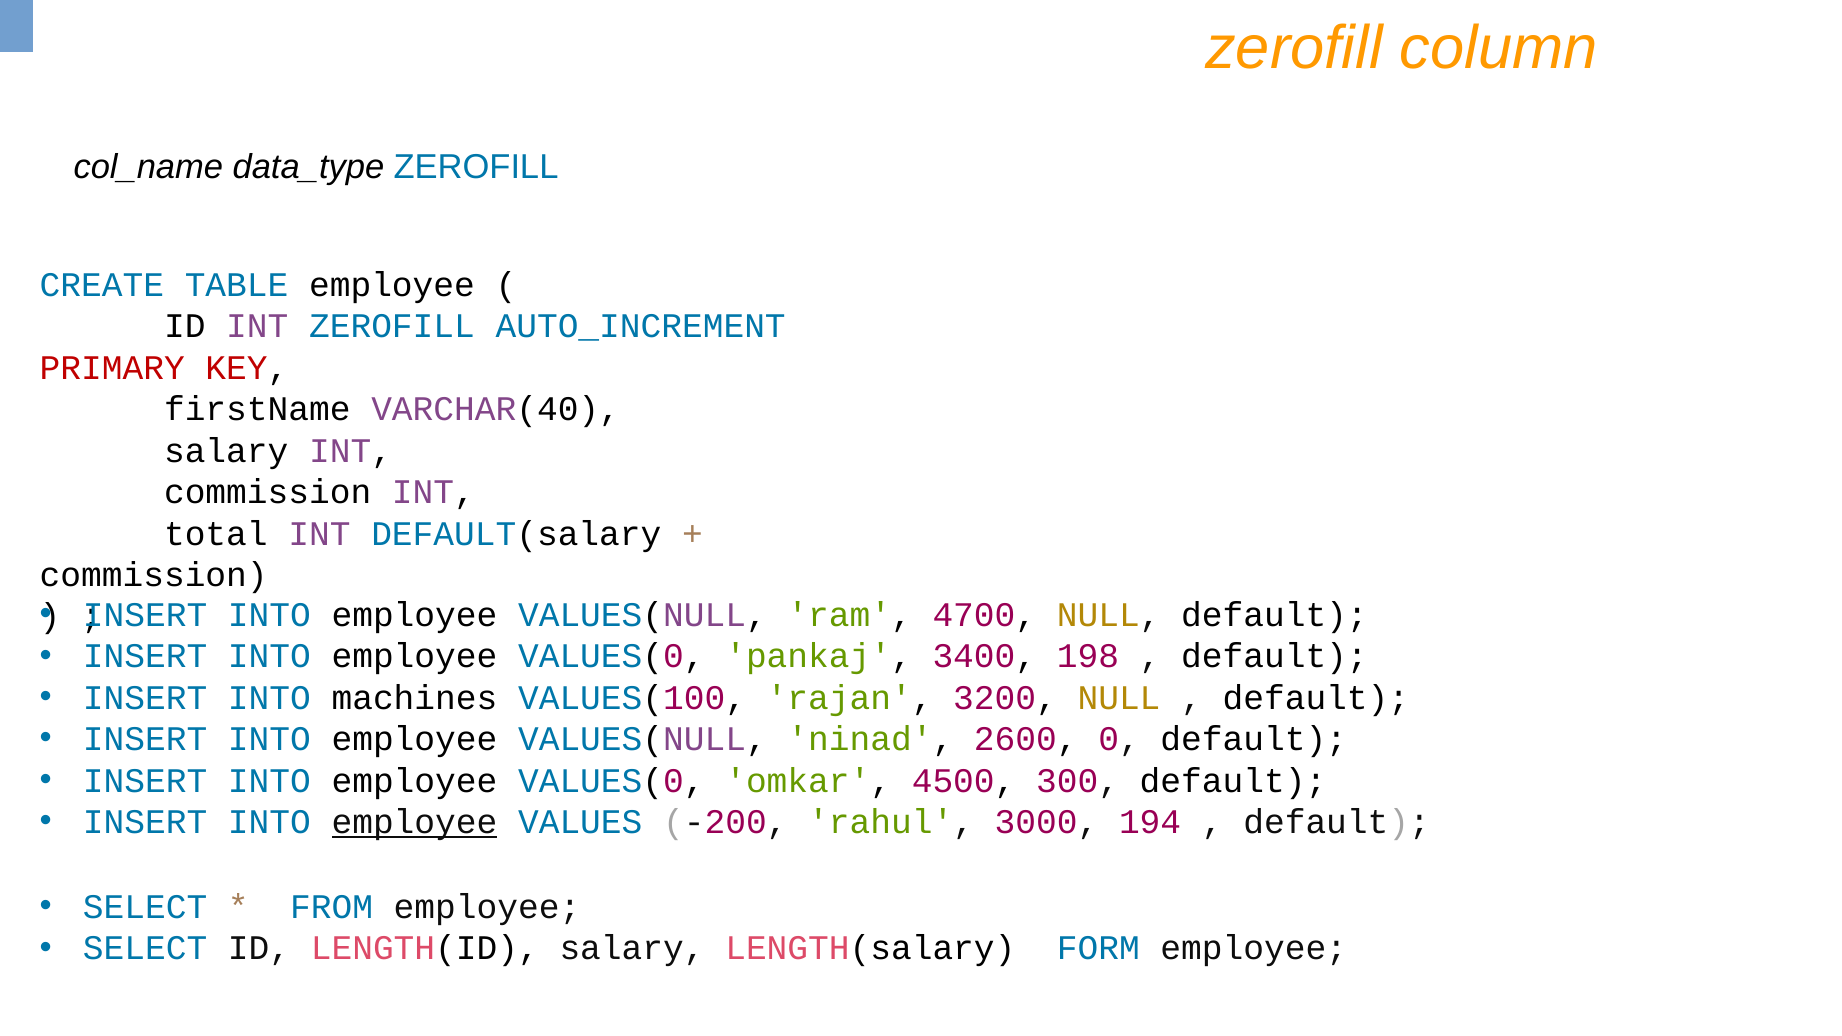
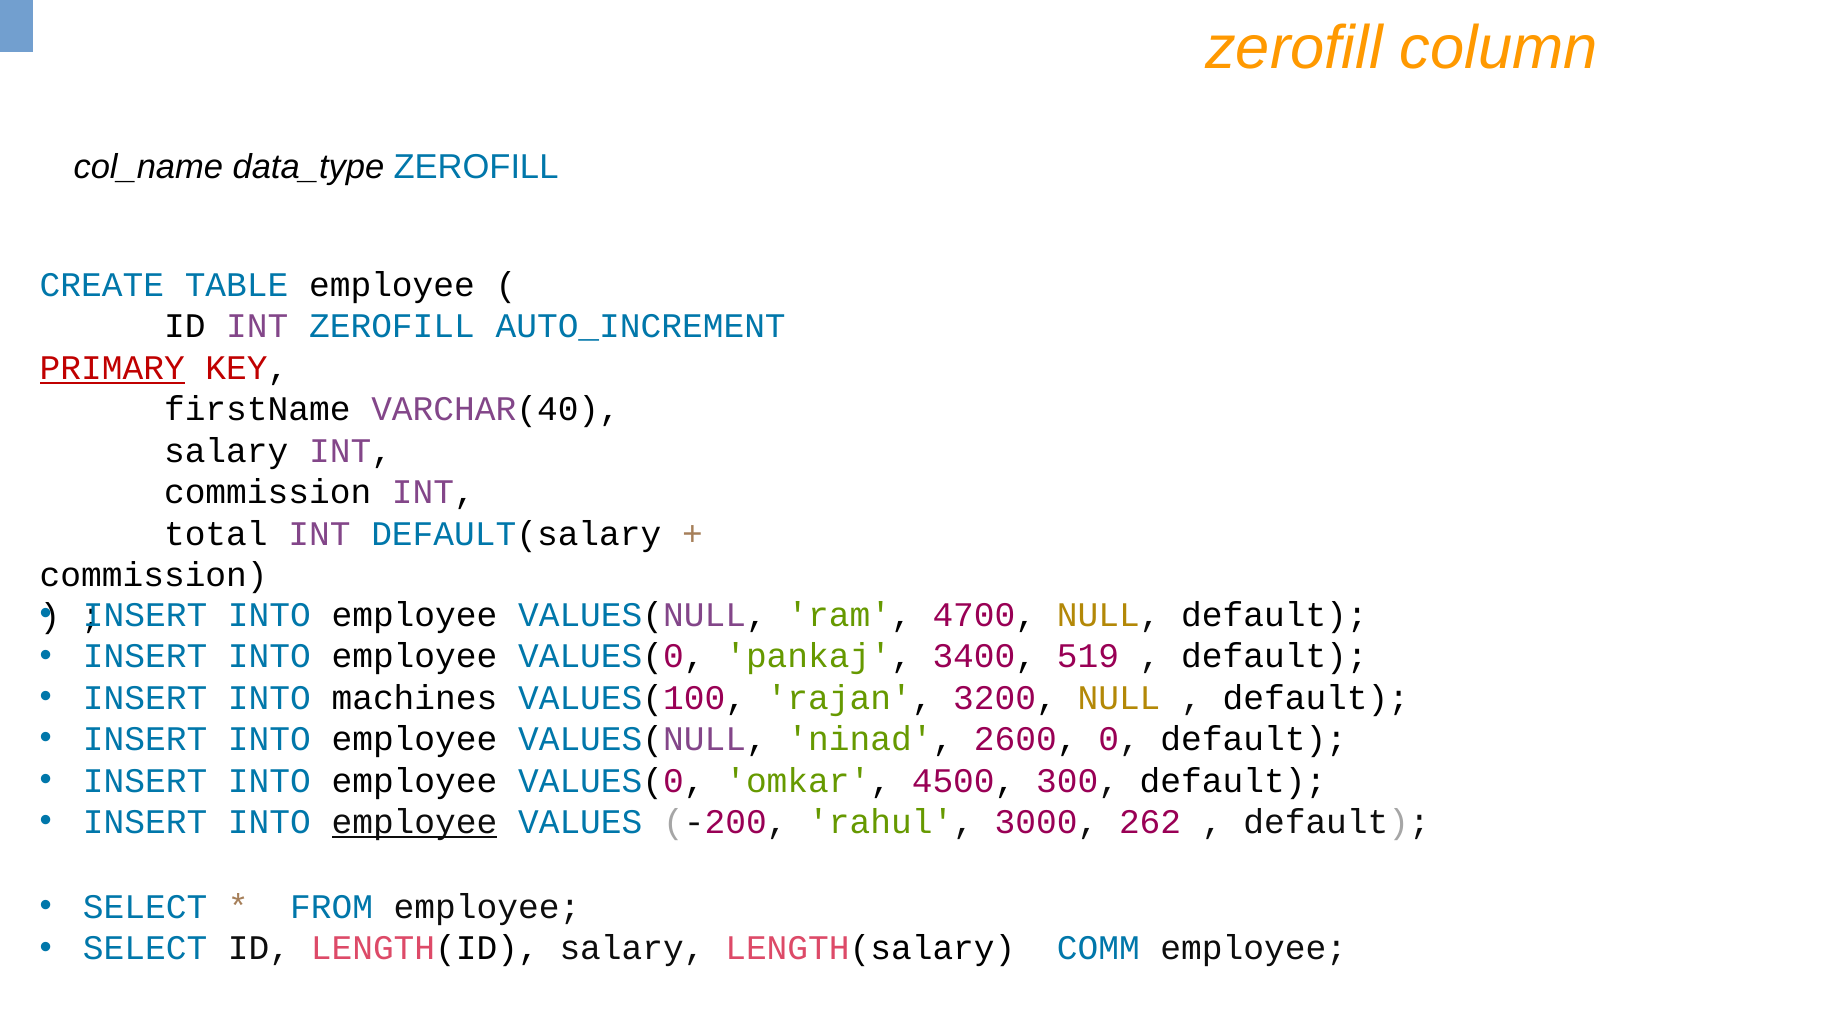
PRIMARY underline: none -> present (112, 368)
198: 198 -> 519 (1088, 657)
194: 194 -> 262 (1150, 822)
FORM: FORM -> COMM (1098, 949)
